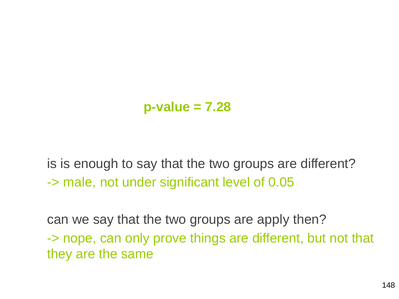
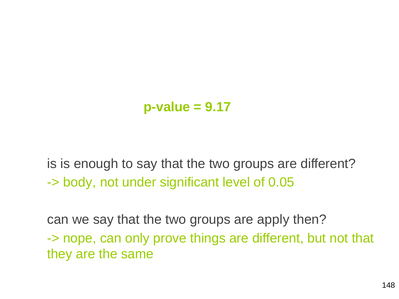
7.28: 7.28 -> 9.17 (218, 107)
male: male -> body (80, 182)
